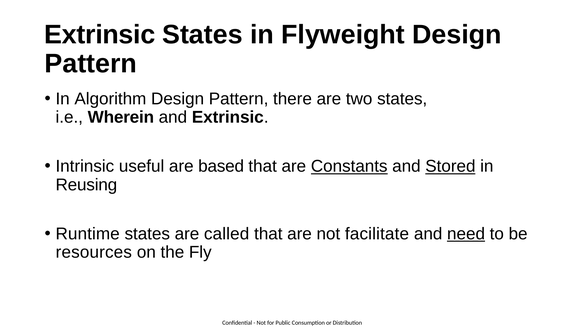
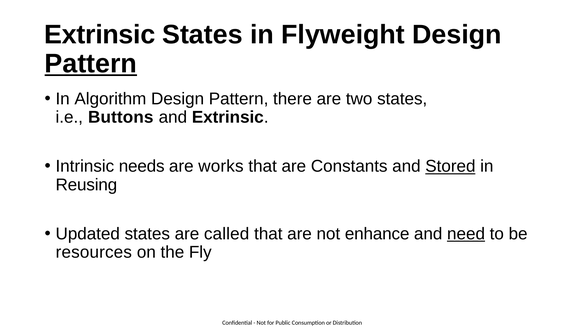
Pattern underline: none -> present (91, 64)
Wherein: Wherein -> Buttons (121, 117)
useful: useful -> needs (142, 166)
based: based -> works (221, 166)
Constants underline: present -> none (349, 166)
Runtime: Runtime -> Updated (88, 234)
facilitate: facilitate -> enhance (377, 234)
